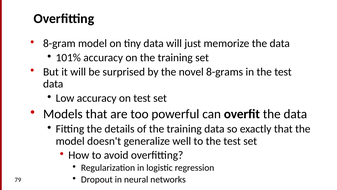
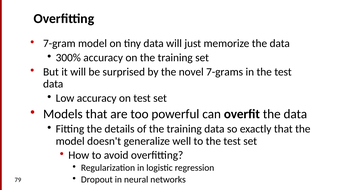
8-gram: 8-gram -> 7-gram (59, 43)
101%: 101% -> 300% (68, 58)
8-grams: 8-grams -> 7-grams (225, 72)
